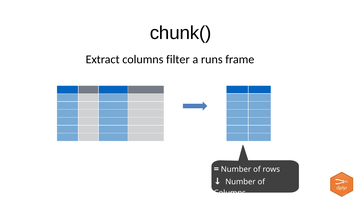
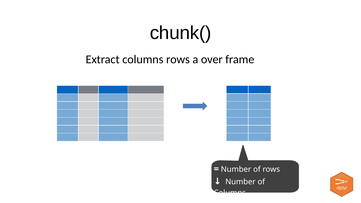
columns filter: filter -> rows (178, 59)
runs: runs -> over (212, 59)
